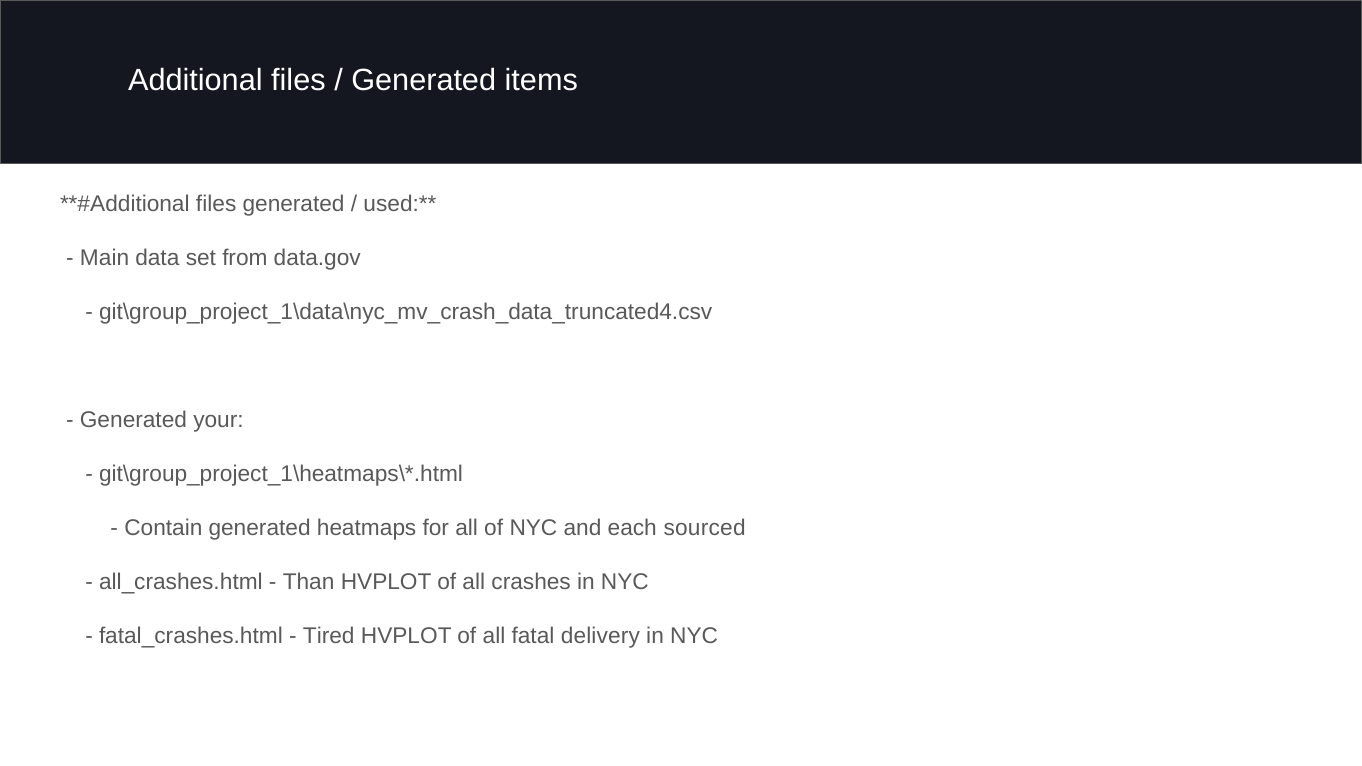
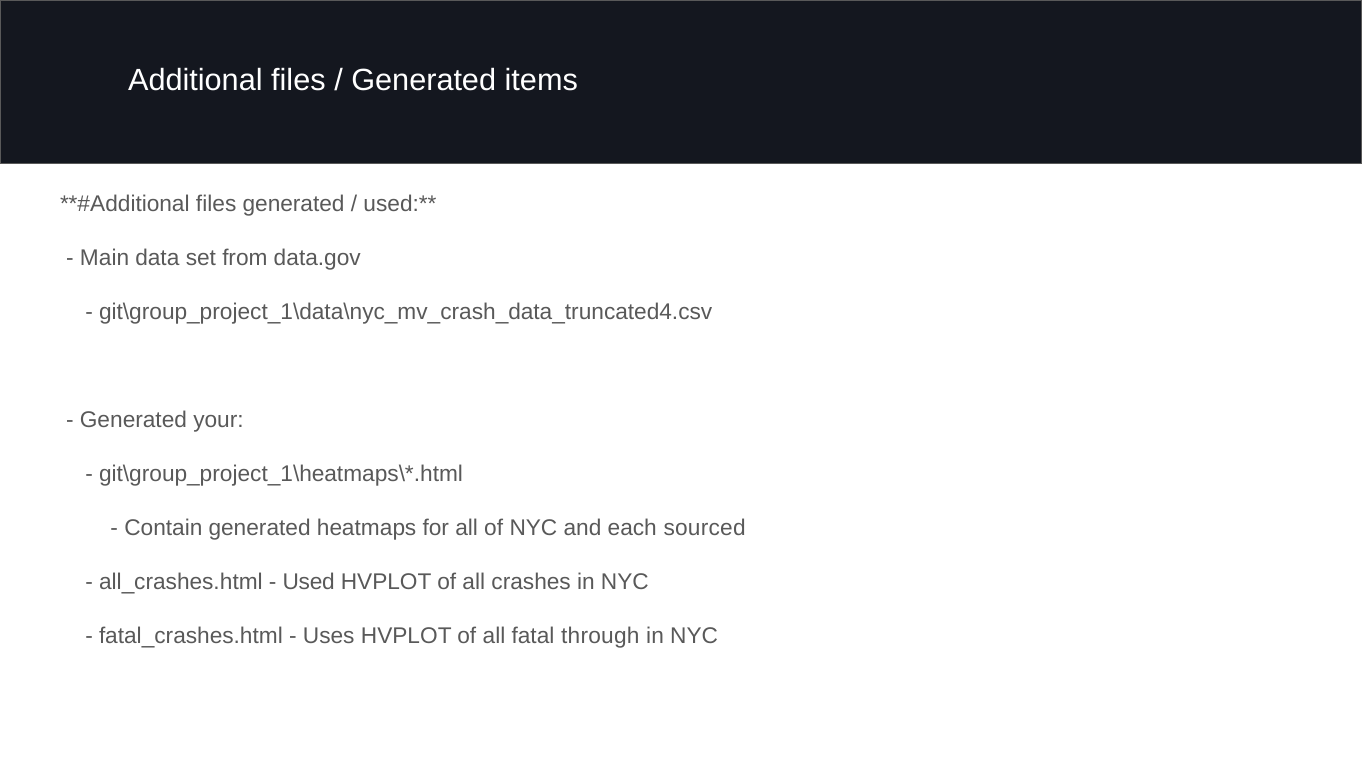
Than: Than -> Used (309, 583)
Tired: Tired -> Uses (329, 637)
delivery: delivery -> through (600, 637)
